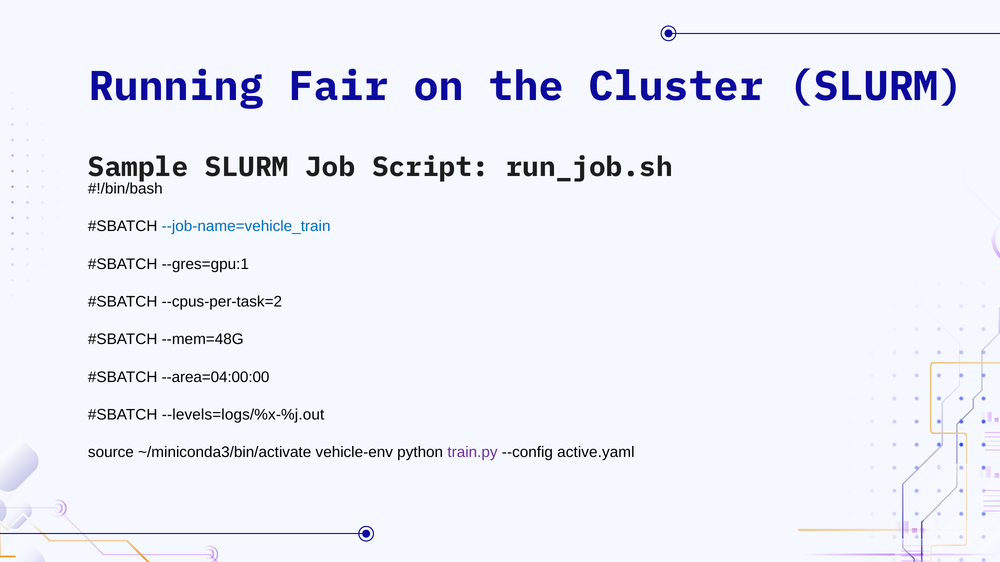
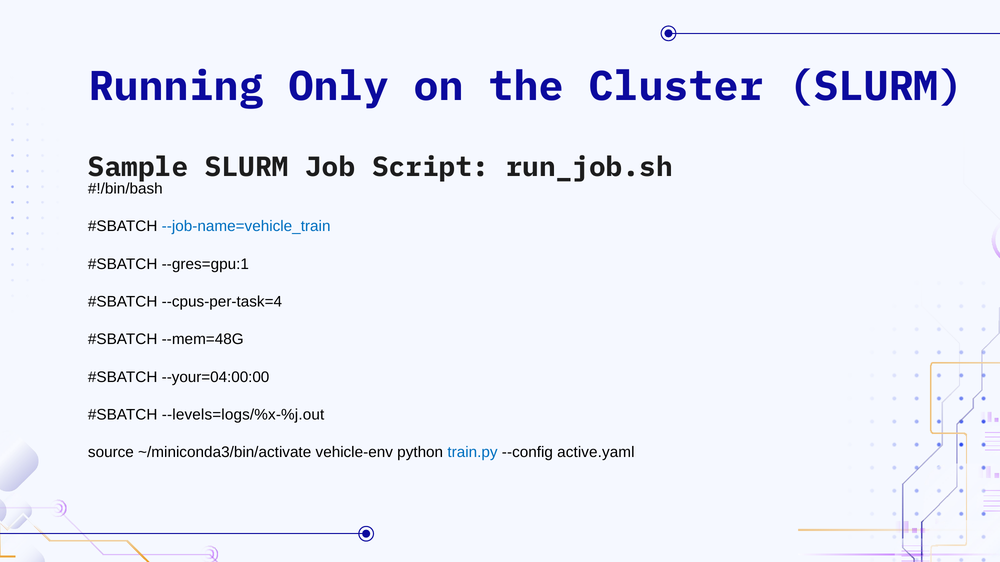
Fair: Fair -> Only (339, 87)
--cpus-per-task=2: --cpus-per-task=2 -> --cpus-per-task=4 (222, 302)
--area=04:00:00: --area=04:00:00 -> --your=04:00:00 (216, 377)
train.py colour: purple -> blue (473, 453)
